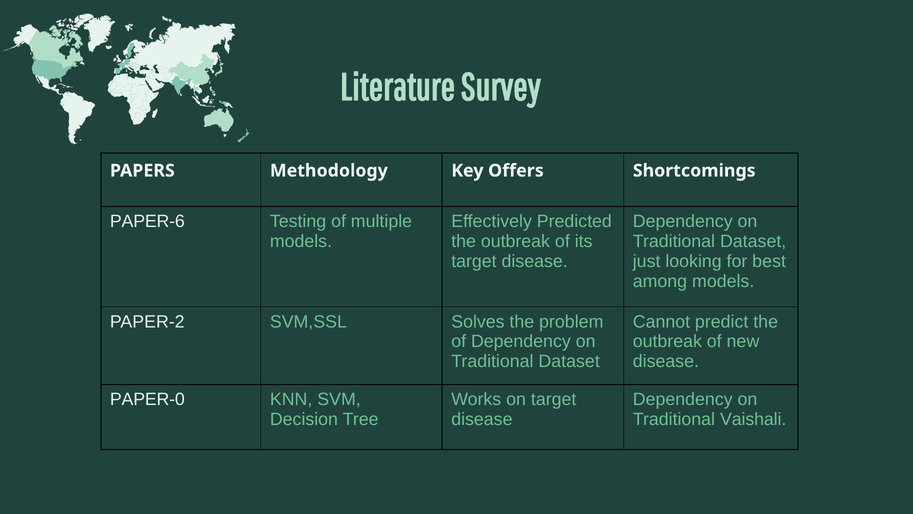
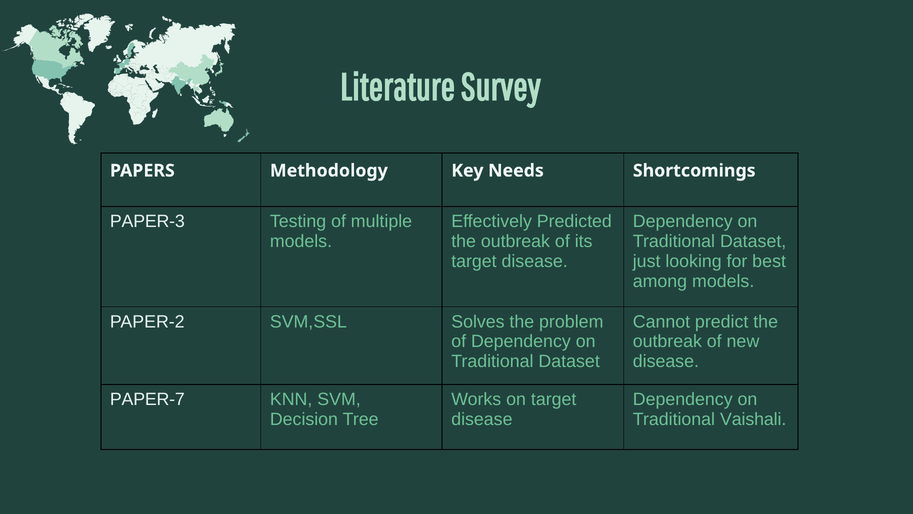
Offers: Offers -> Needs (516, 171)
PAPER-6: PAPER-6 -> PAPER-3 (147, 221)
PAPER-0: PAPER-0 -> PAPER-7 (147, 399)
